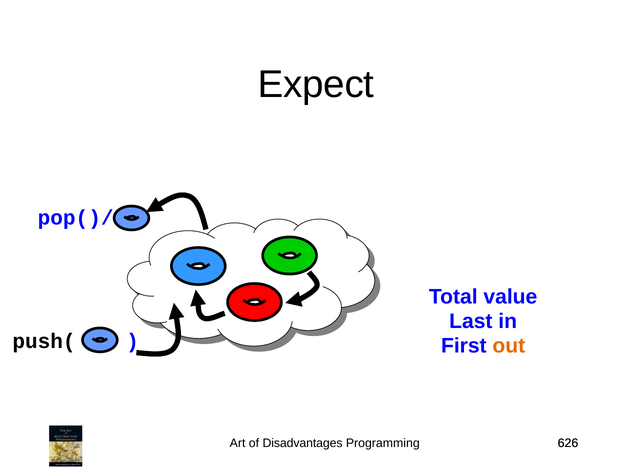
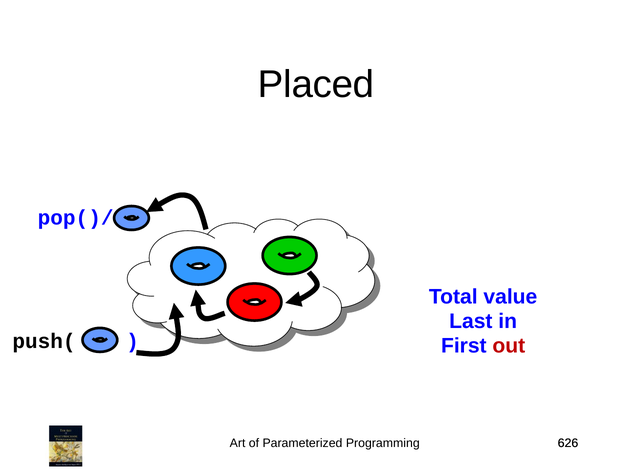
Expect: Expect -> Placed (316, 84)
out colour: orange -> red (509, 346)
Disadvantages: Disadvantages -> Parameterized (302, 443)
